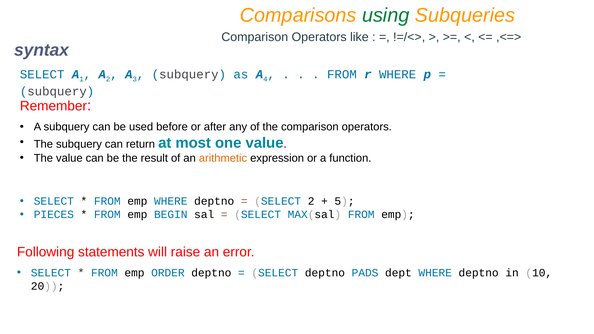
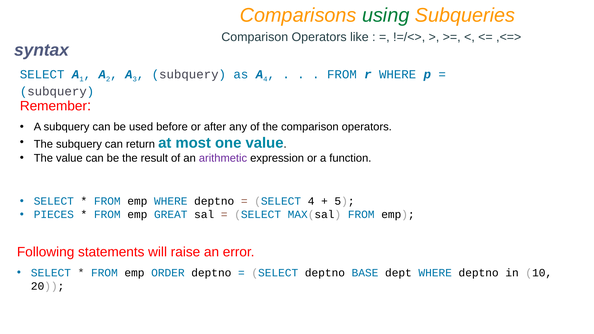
arithmetic colour: orange -> purple (223, 158)
SELECT 2: 2 -> 4 (311, 201)
BEGIN: BEGIN -> GREAT (171, 215)
PADS: PADS -> BASE (365, 273)
